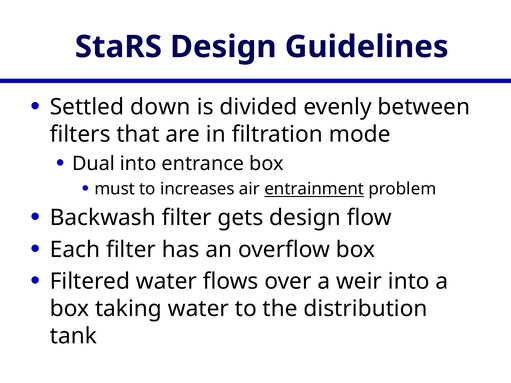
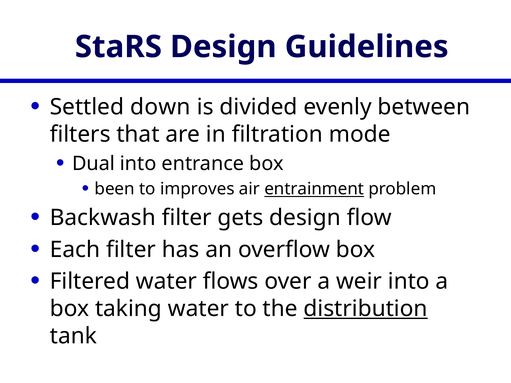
must: must -> been (115, 189)
increases: increases -> improves (197, 189)
distribution underline: none -> present (366, 309)
